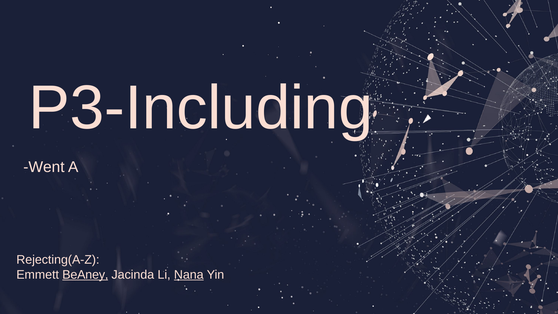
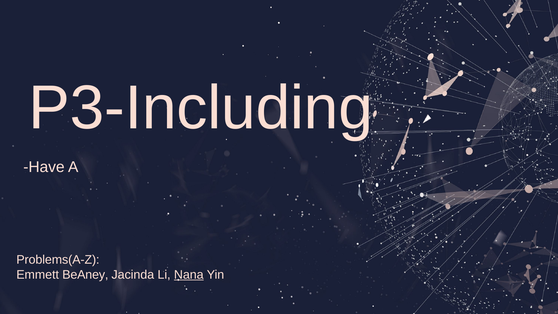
Went: Went -> Have (44, 167)
Rejecting(A-Z: Rejecting(A-Z -> Problems(A-Z (58, 260)
BeAney underline: present -> none (85, 275)
